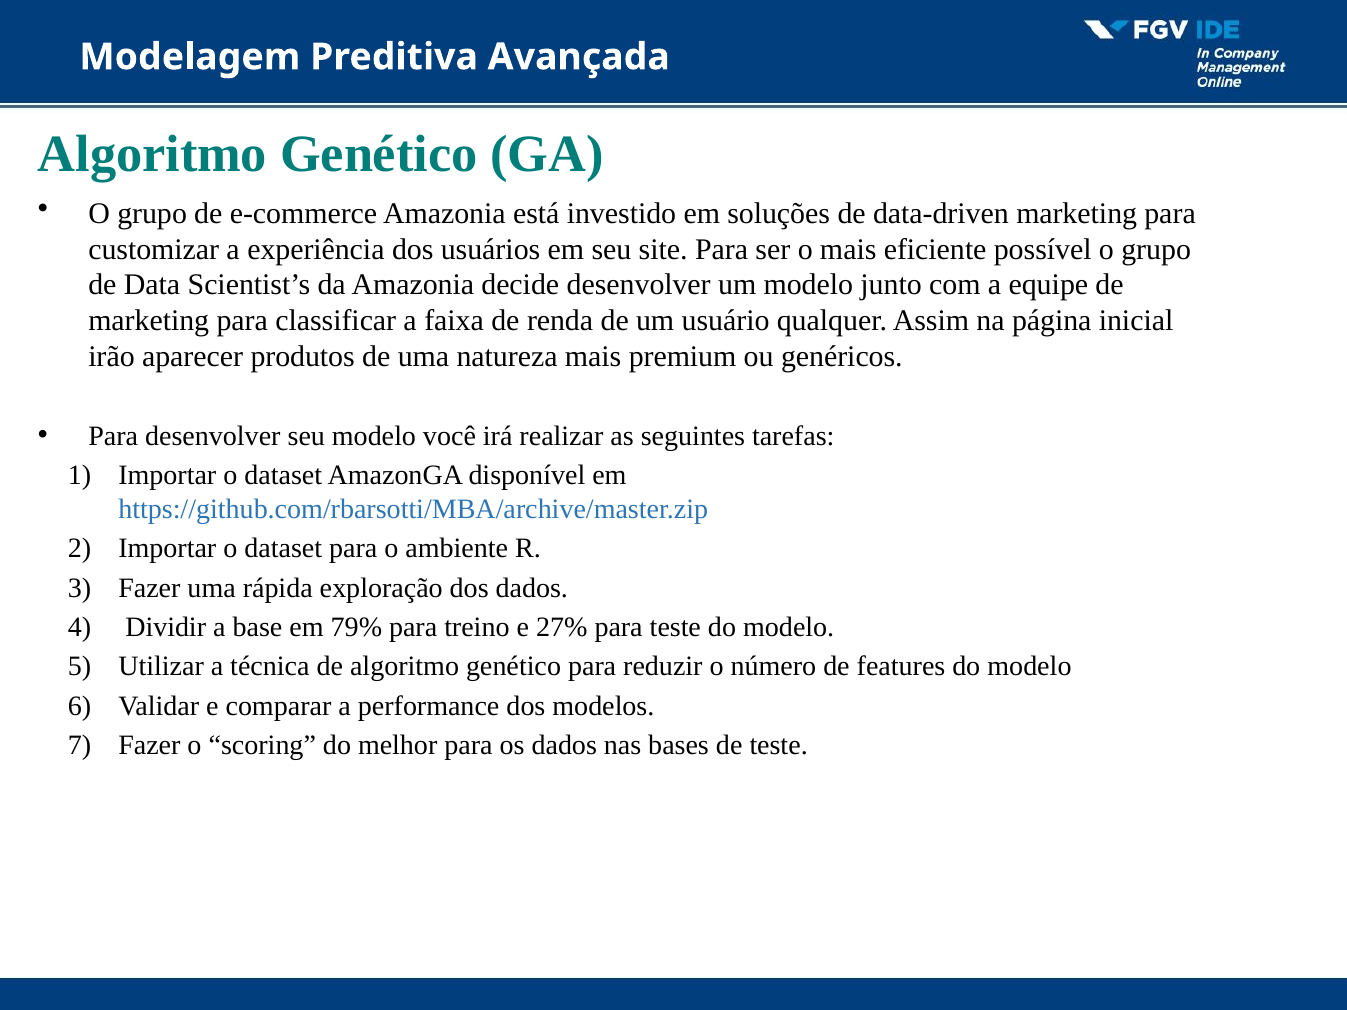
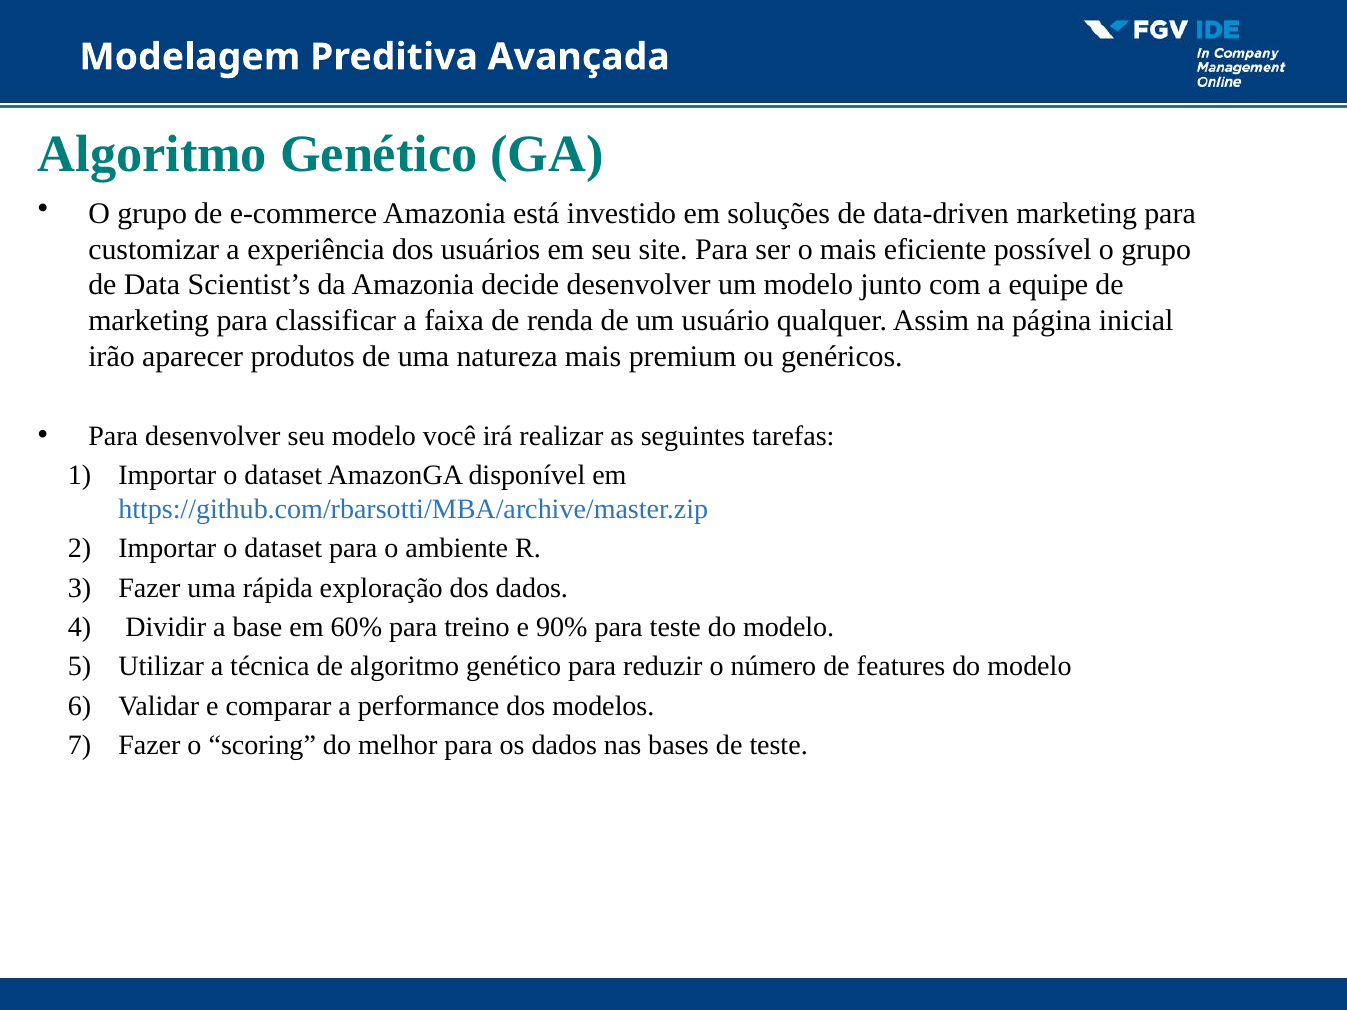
79%: 79% -> 60% (356, 627)
27%: 27% -> 90% (562, 627)
